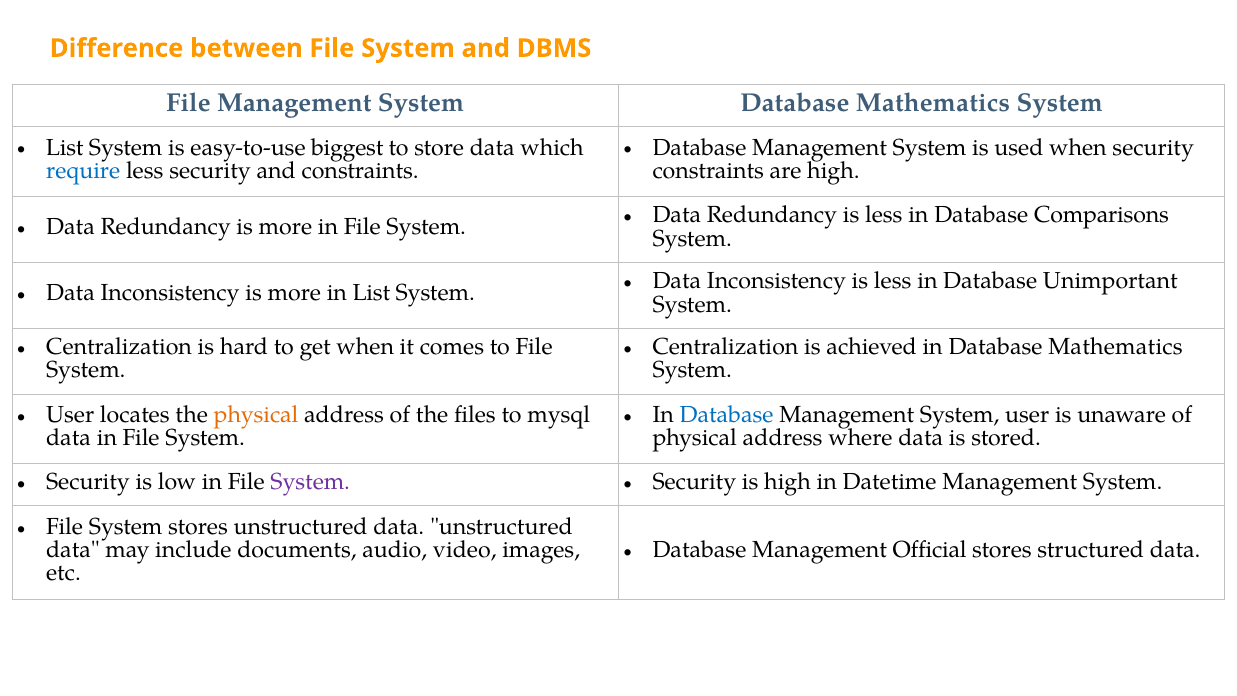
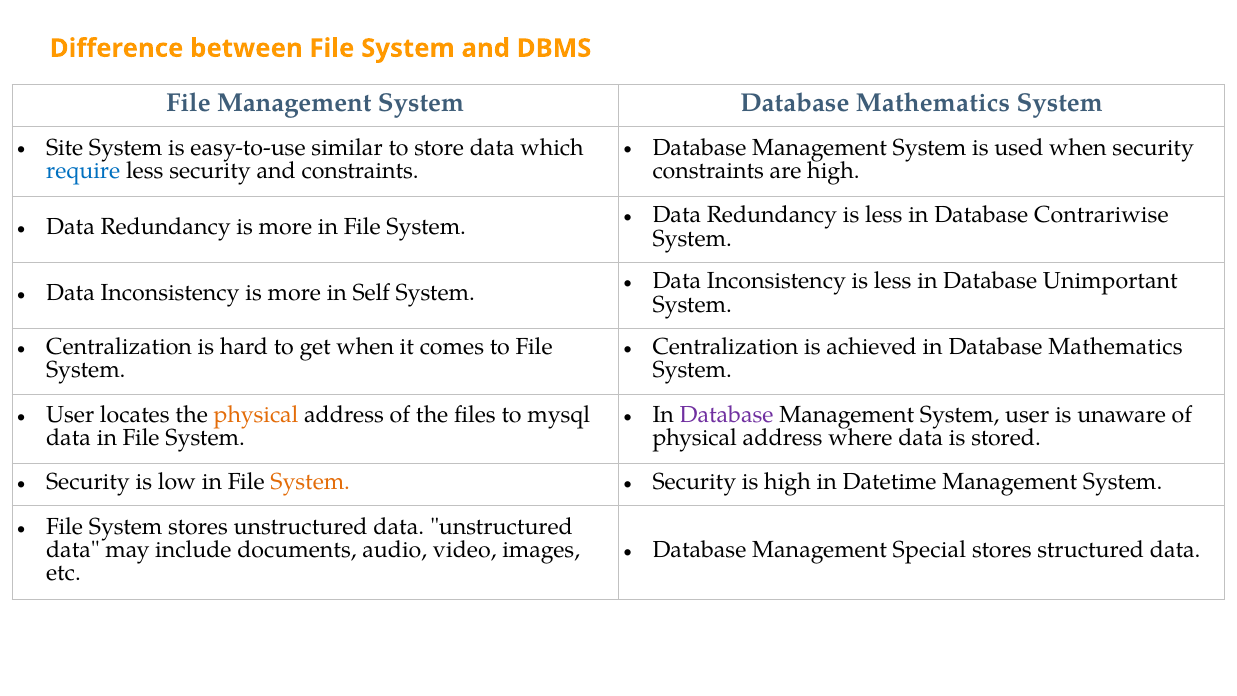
List: List -> Site (65, 147)
biggest: biggest -> similar (347, 147)
Comparisons: Comparisons -> Contrariwise (1101, 215)
in List: List -> Self (371, 293)
Database colour: blue -> purple (727, 415)
System colour: purple -> orange (310, 482)
Official: Official -> Special (929, 550)
